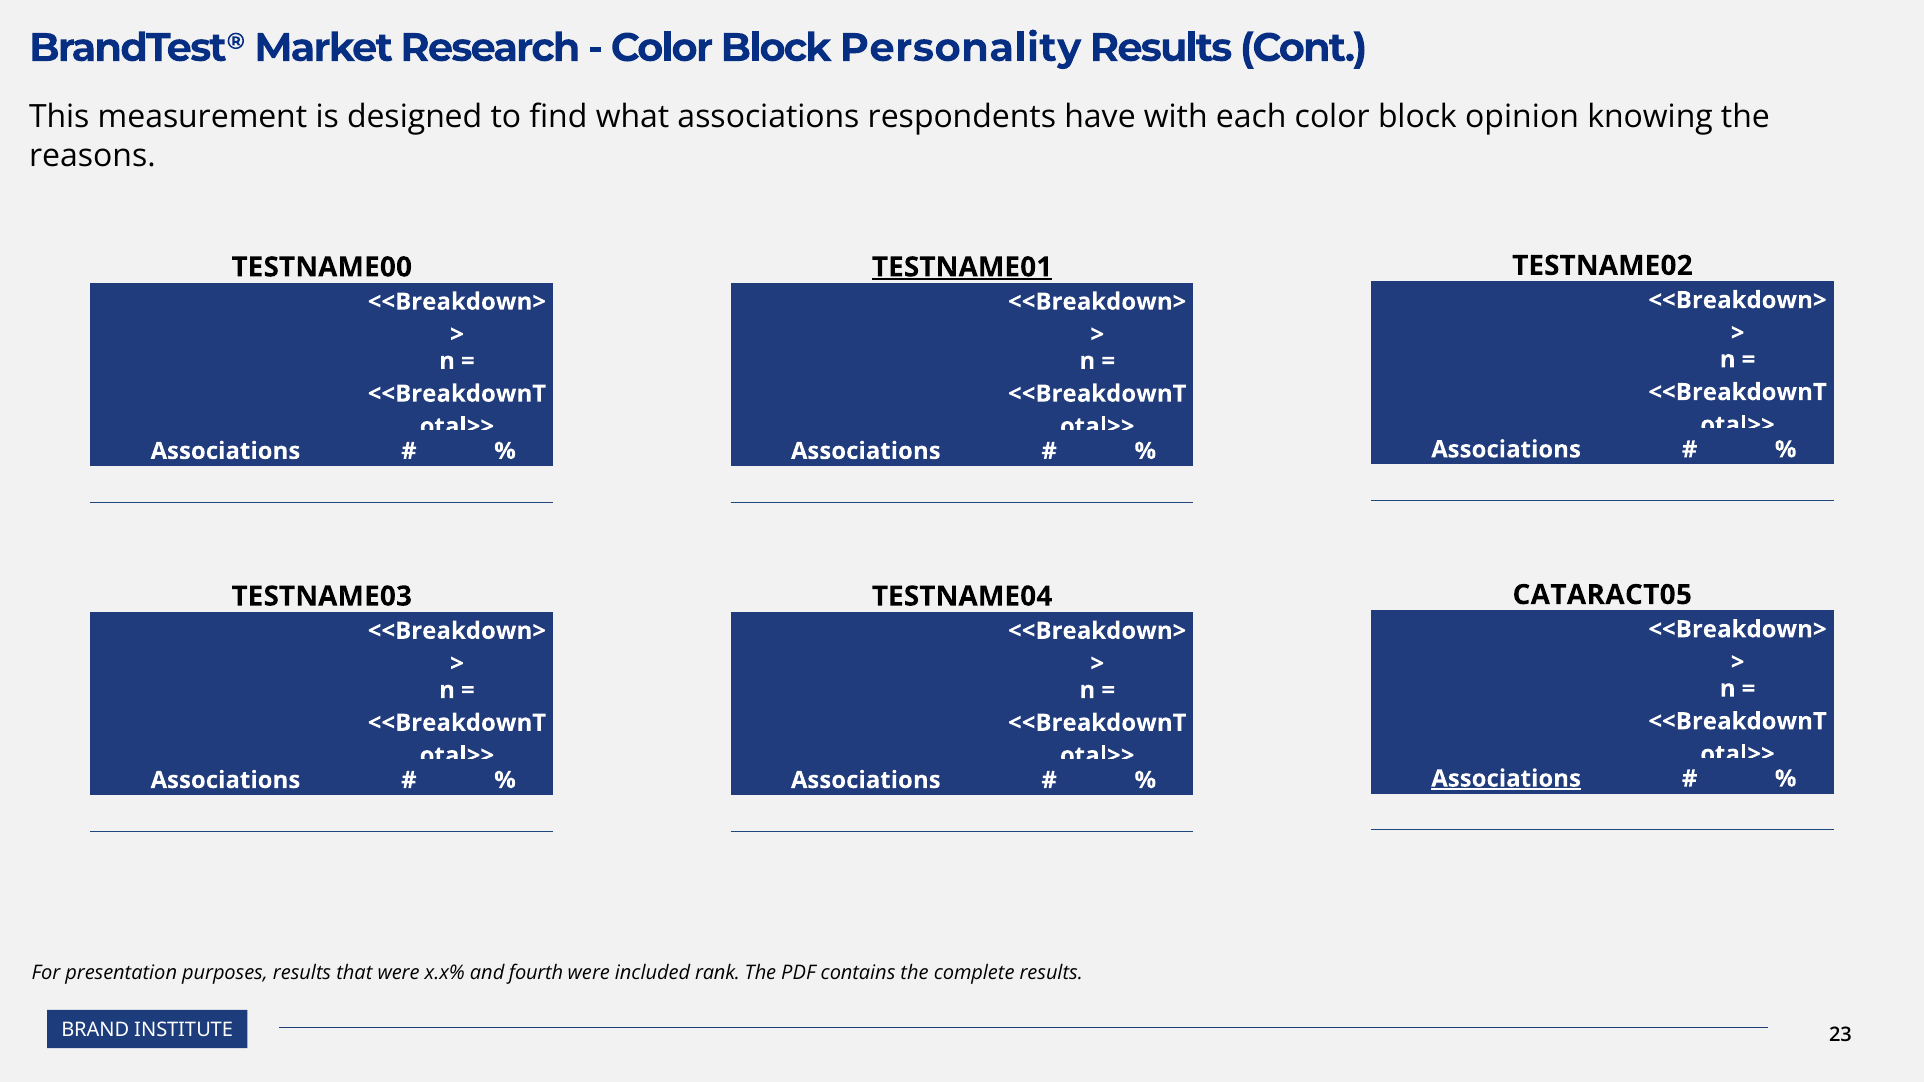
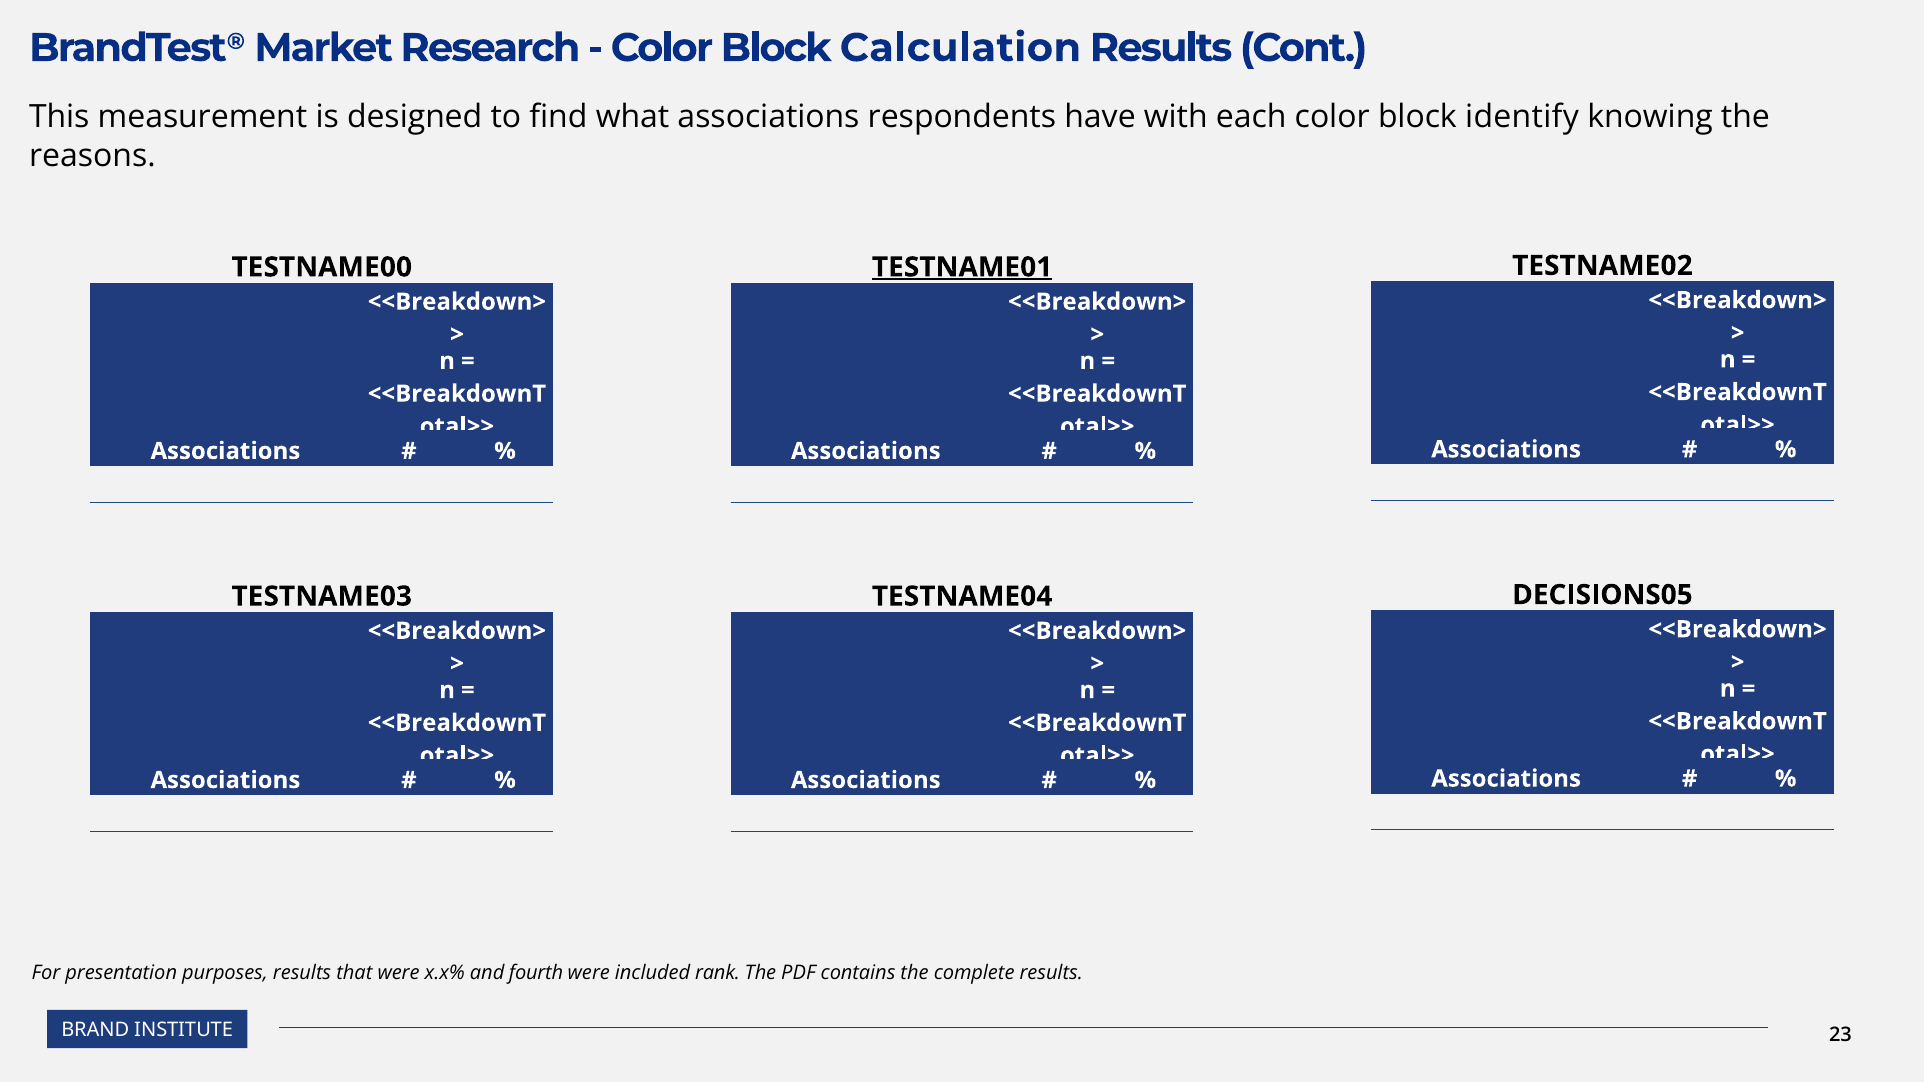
Personality: Personality -> Calculation (960, 48)
opinion: opinion -> identify (1522, 117)
CATARACT05: CATARACT05 -> DECISIONS05 (1602, 595)
Associations underline: present -> none (1506, 779)
